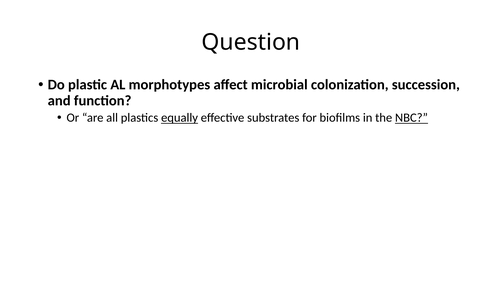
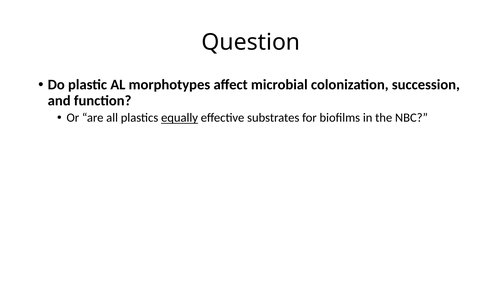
NBC underline: present -> none (411, 118)
